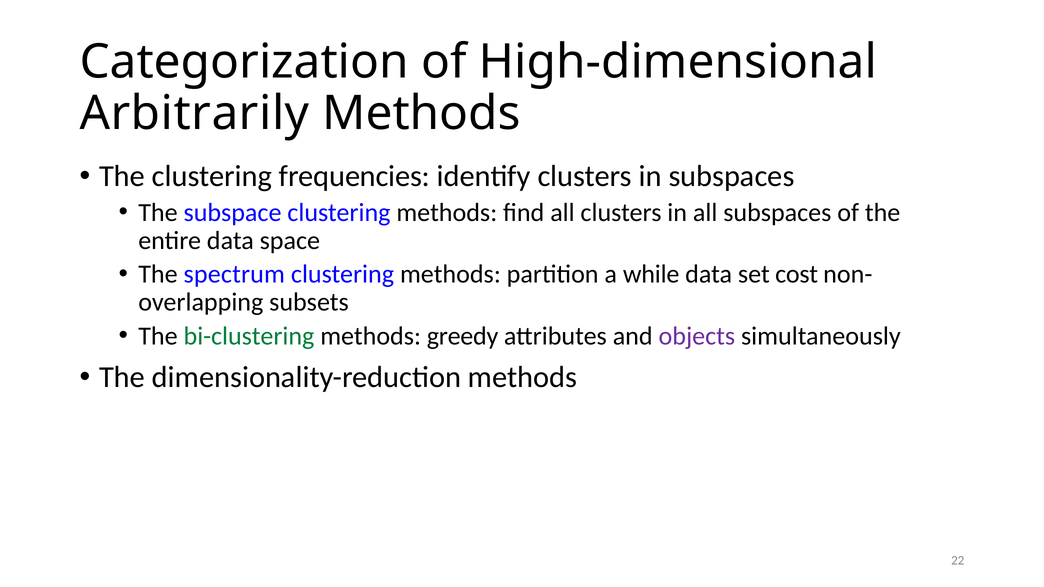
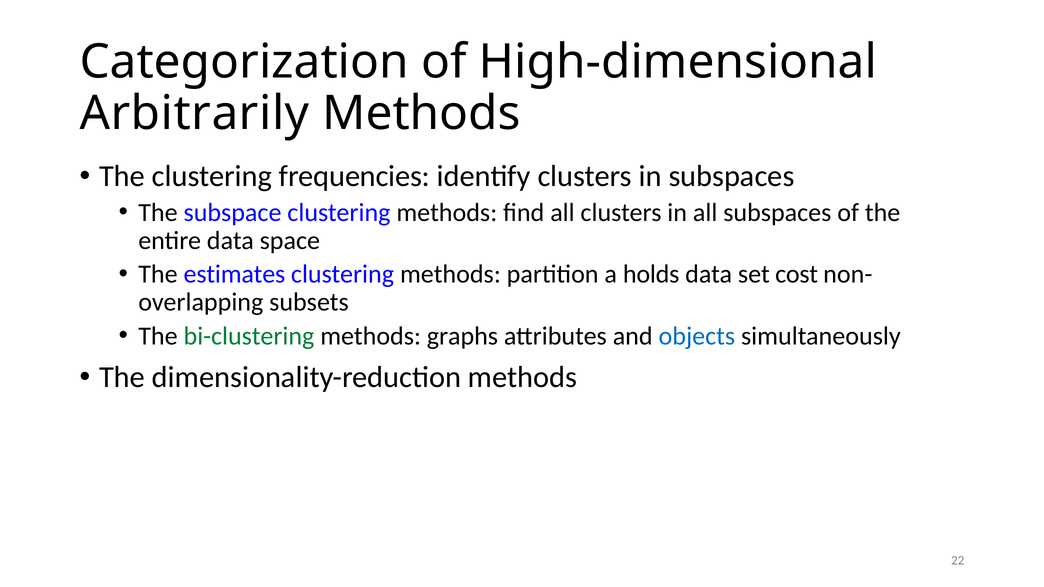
spectrum: spectrum -> estimates (234, 274)
while: while -> holds (651, 274)
greedy: greedy -> graphs (462, 336)
objects colour: purple -> blue (697, 336)
